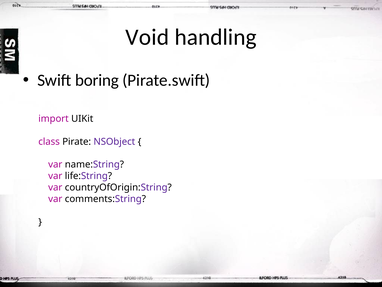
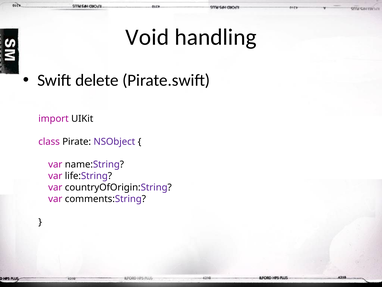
boring: boring -> delete (97, 80)
